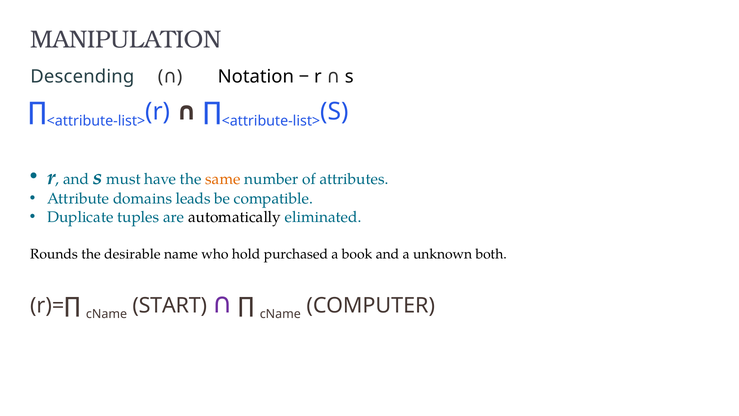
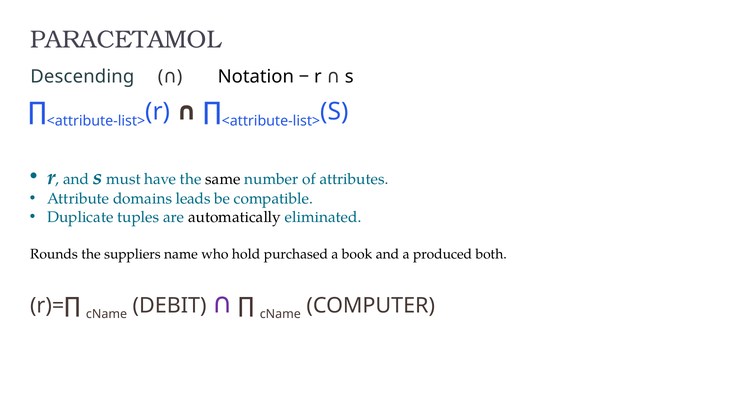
MANIPULATION: MANIPULATION -> PARACETAMOL (126, 40)
same colour: orange -> black (223, 179)
desirable: desirable -> suppliers (132, 254)
unknown: unknown -> produced (443, 254)
START: START -> DEBIT (170, 306)
